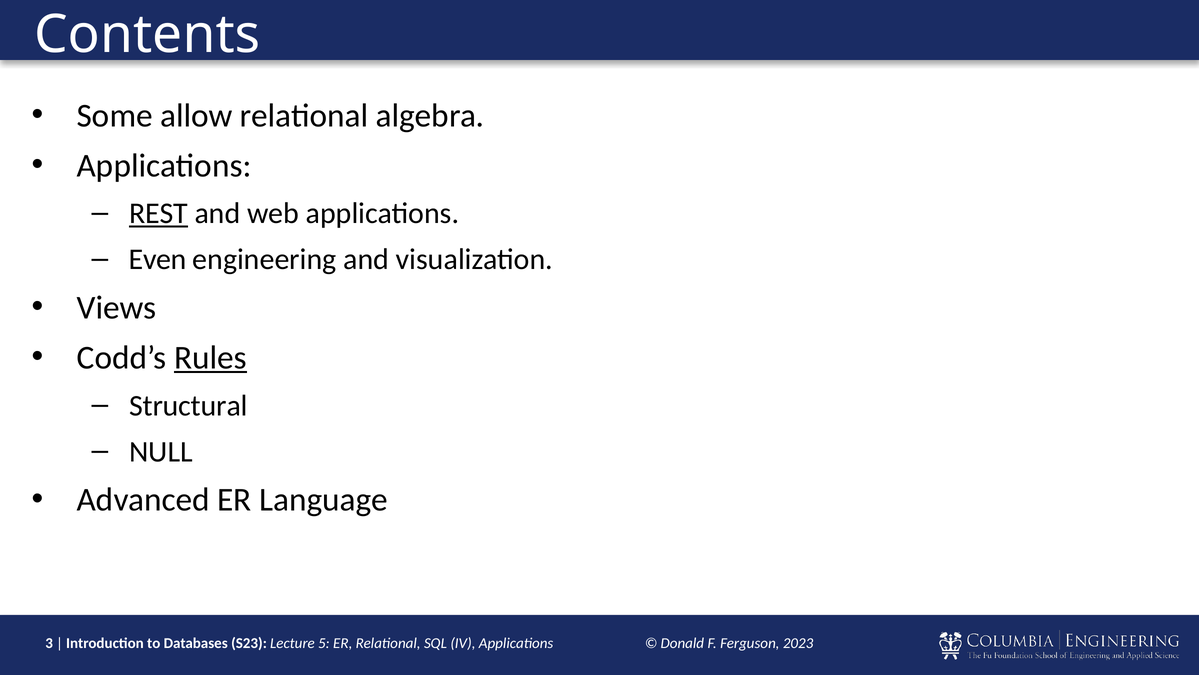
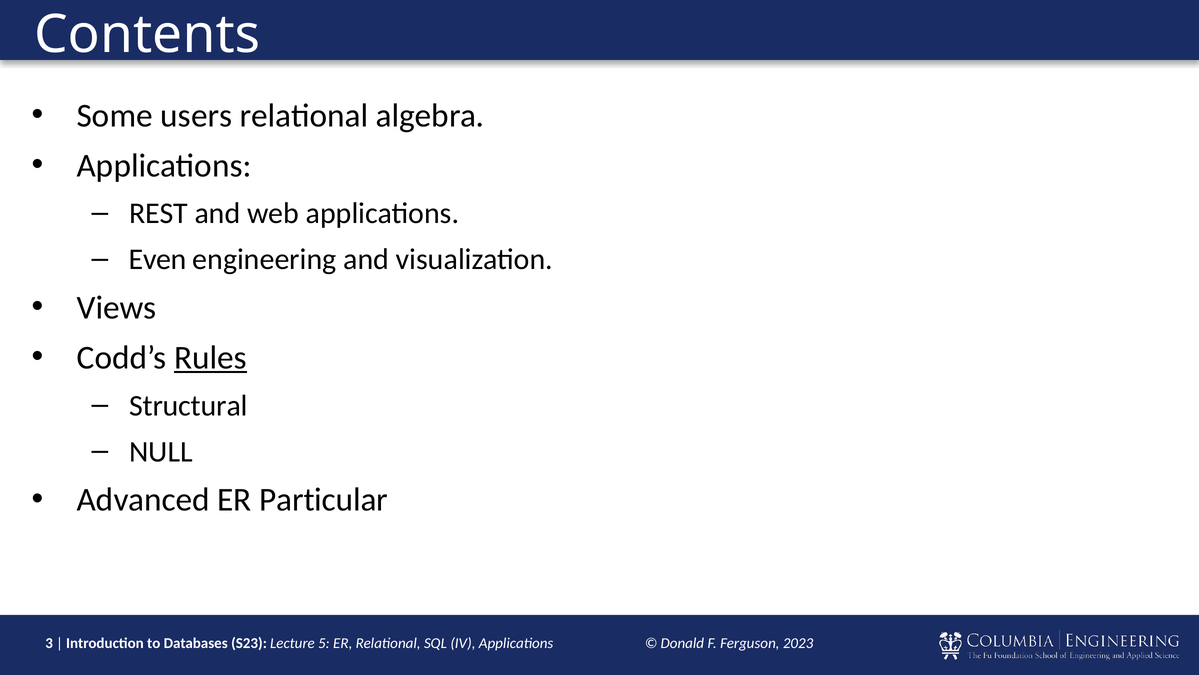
allow: allow -> users (196, 116)
REST underline: present -> none (159, 213)
Language: Language -> Particular (324, 500)
